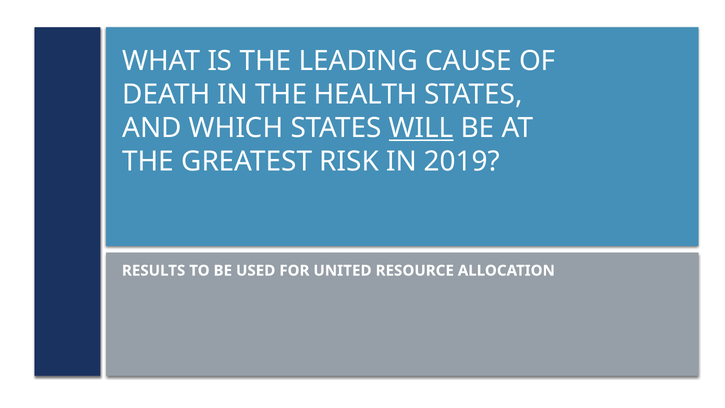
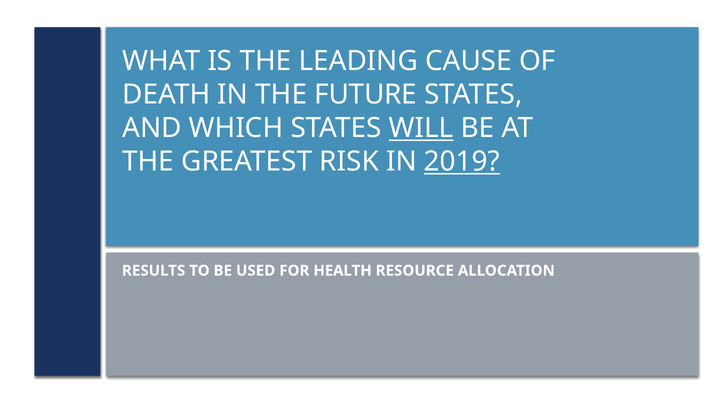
HEALTH: HEALTH -> FUTURE (366, 95)
2019 underline: none -> present (462, 162)
UNITED: UNITED -> HEALTH (343, 271)
